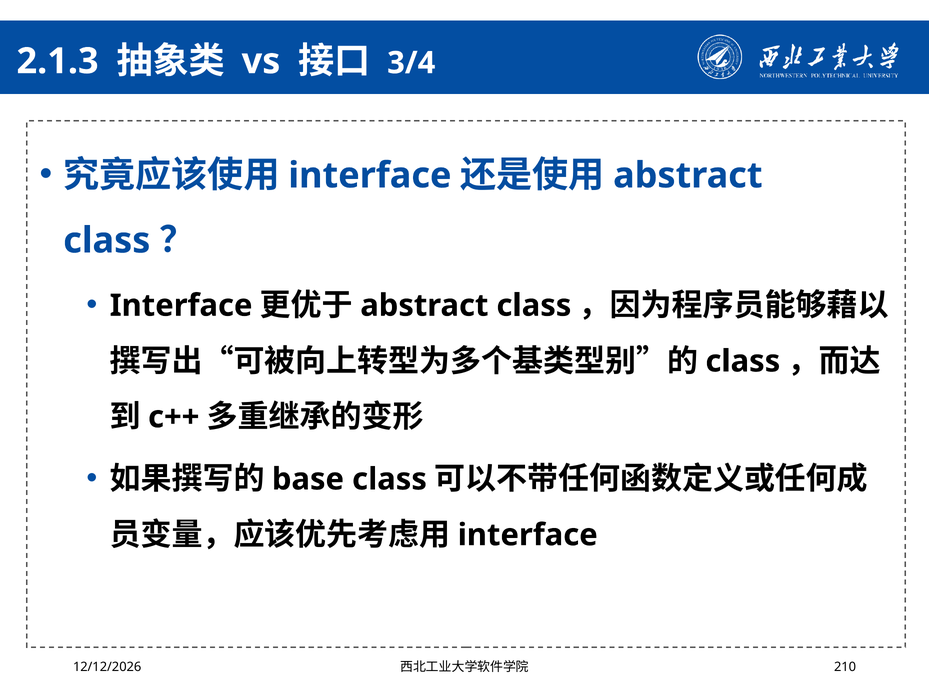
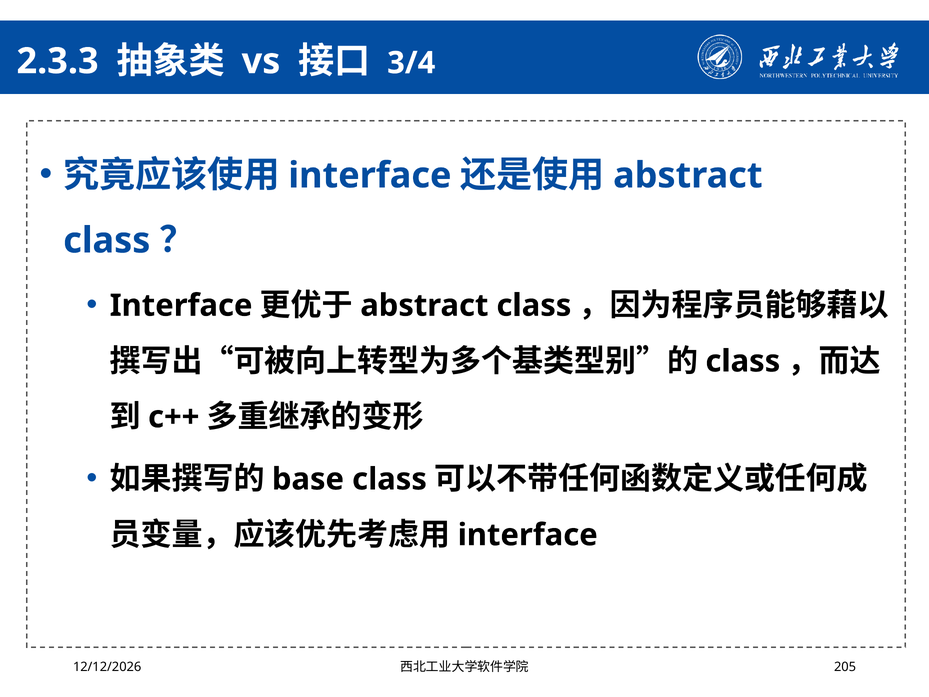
2.1.3: 2.1.3 -> 2.3.3 (58, 61)
210: 210 -> 205 (845, 667)
